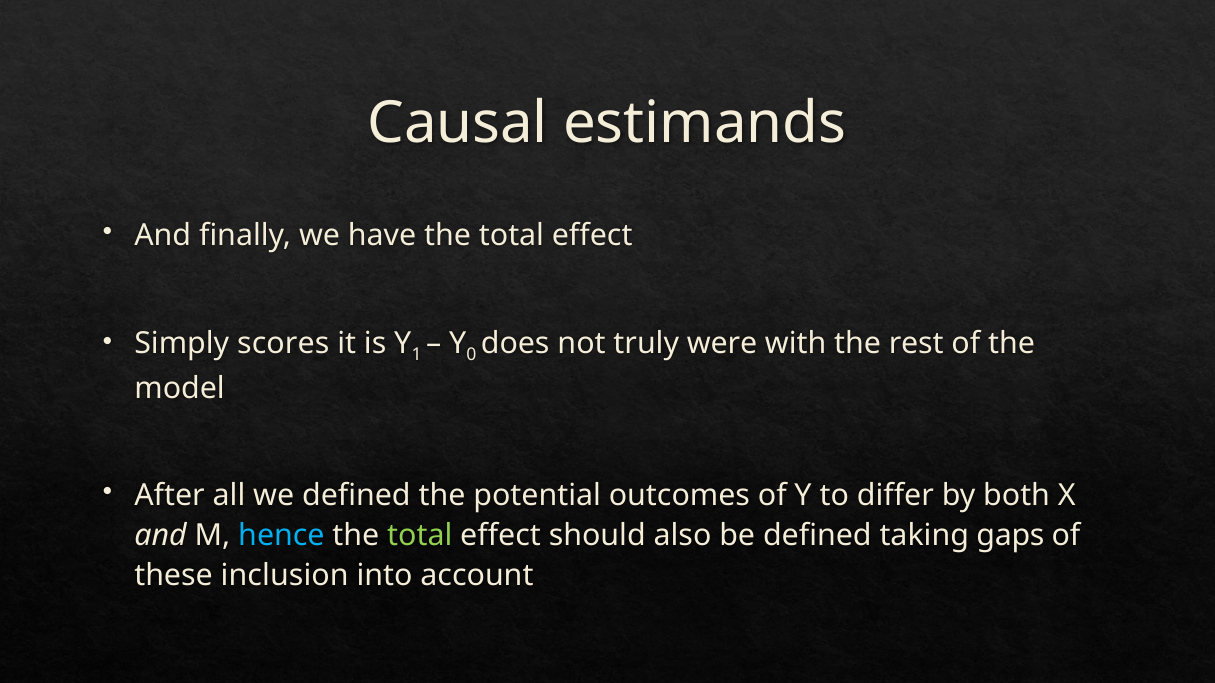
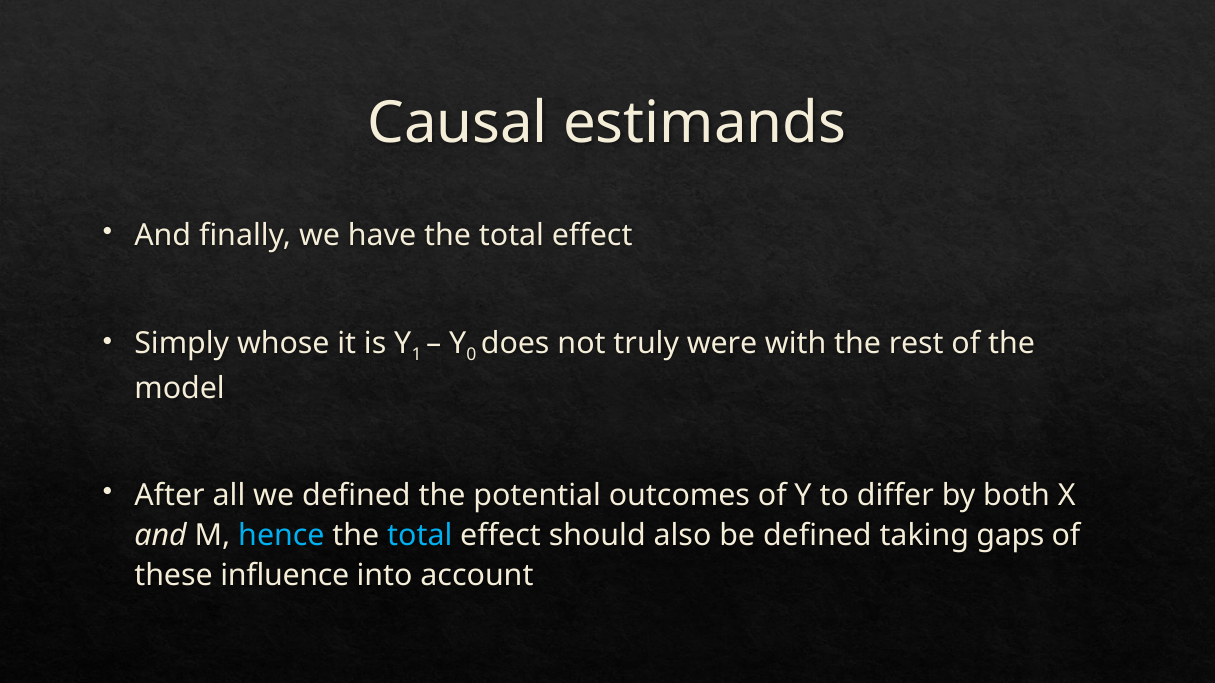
scores: scores -> whose (283, 343)
total colour: light green -> light blue (420, 536)
inclusion: inclusion -> influence (285, 576)
